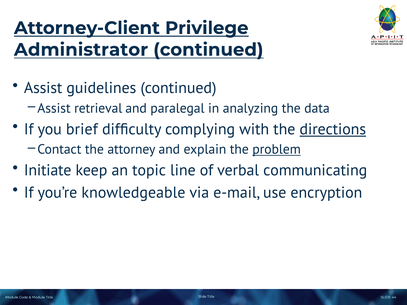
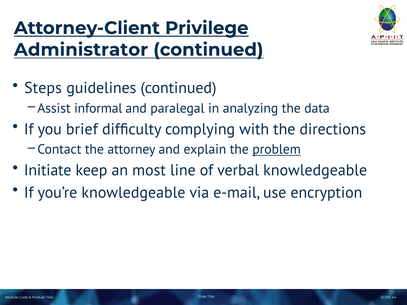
Assist: Assist -> Steps (43, 88)
retrieval: retrieval -> informal (98, 108)
directions underline: present -> none (333, 129)
topic: topic -> most (149, 171)
verbal communicating: communicating -> knowledgeable (315, 171)
